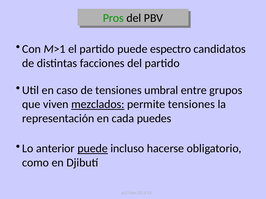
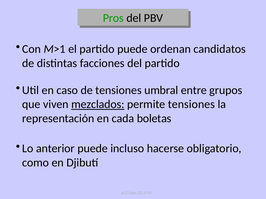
espectro: espectro -> ordenan (171, 49)
puedes: puedes -> boletas (154, 119)
puede underline: present -> none (93, 149)
